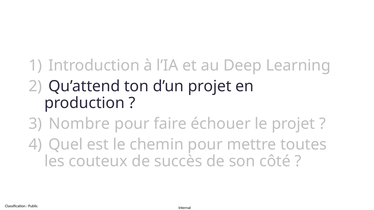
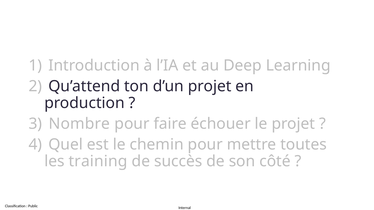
couteux: couteux -> training (98, 161)
